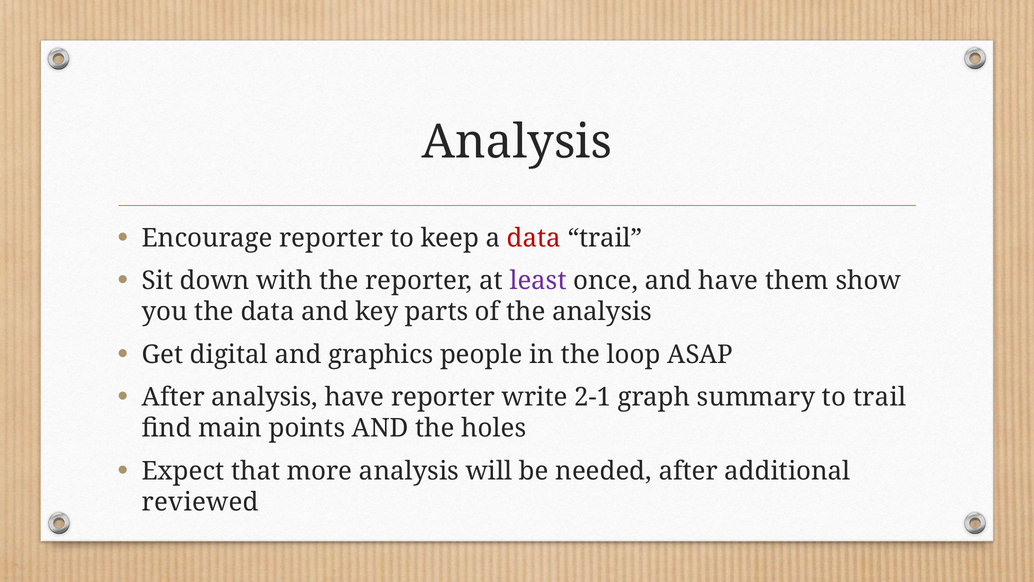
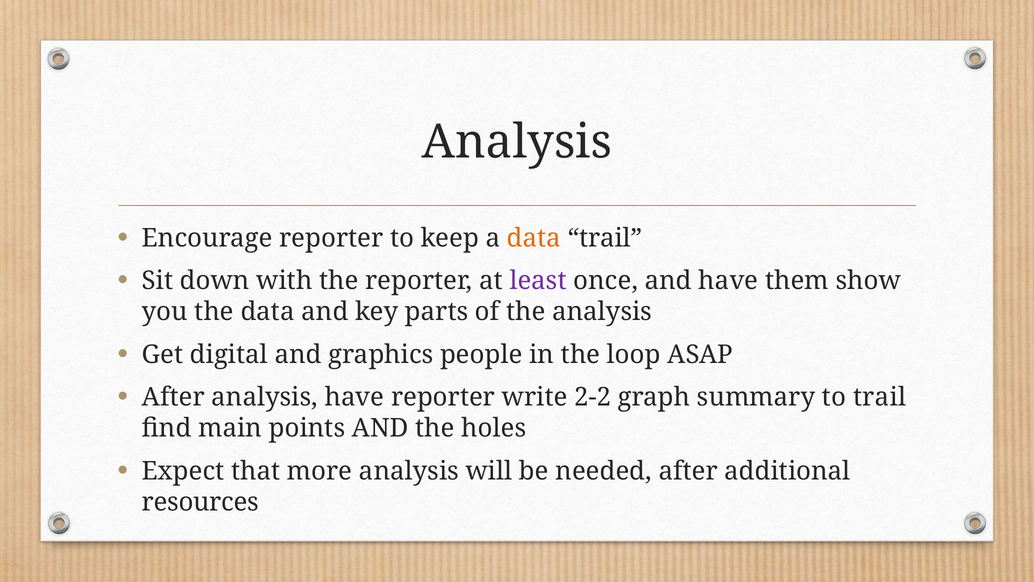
data colour: red -> orange (534, 238)
2-1: 2-1 -> 2-2 (593, 397)
reviewed: reviewed -> resources (200, 502)
